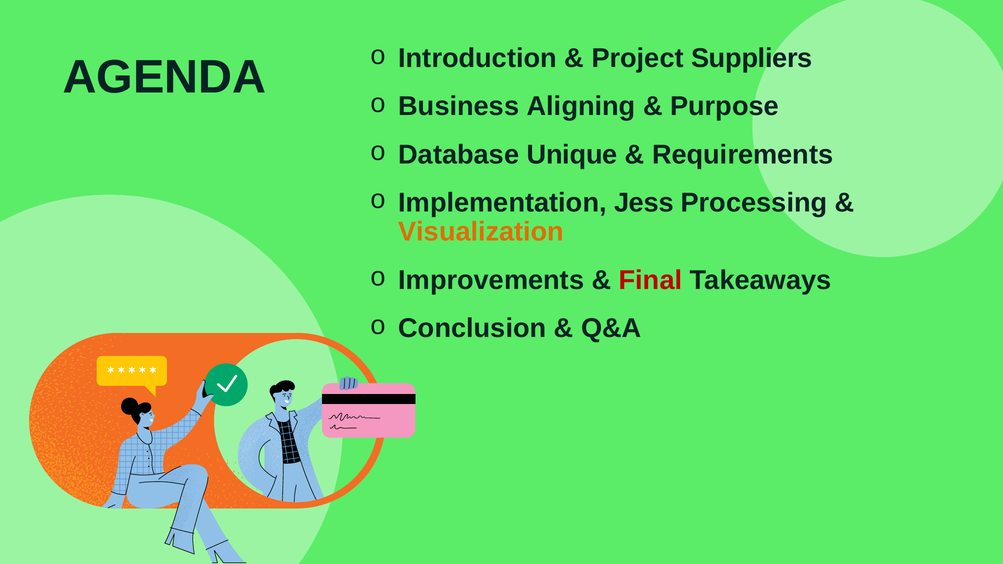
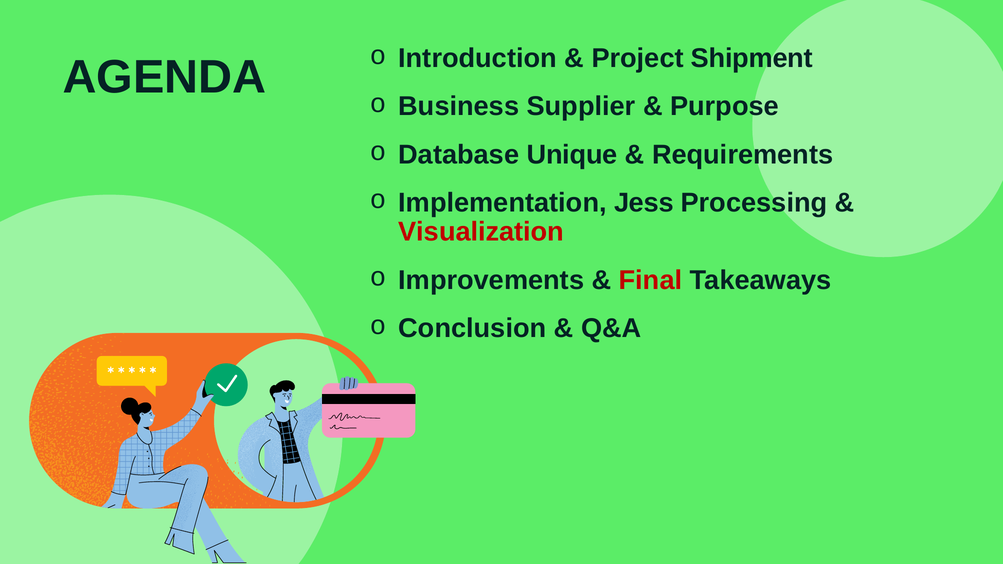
Suppliers: Suppliers -> Shipment (752, 58)
Aligning: Aligning -> Supplier (581, 107)
Visualization colour: orange -> red (481, 232)
